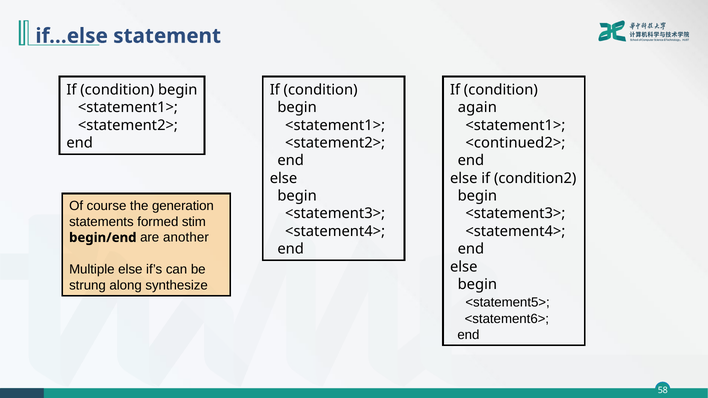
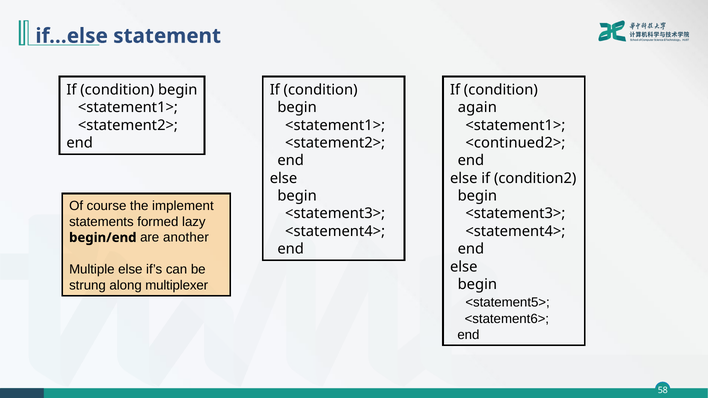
generation: generation -> implement (183, 206)
stim: stim -> lazy (194, 222)
synthesize: synthesize -> multiplexer (177, 285)
